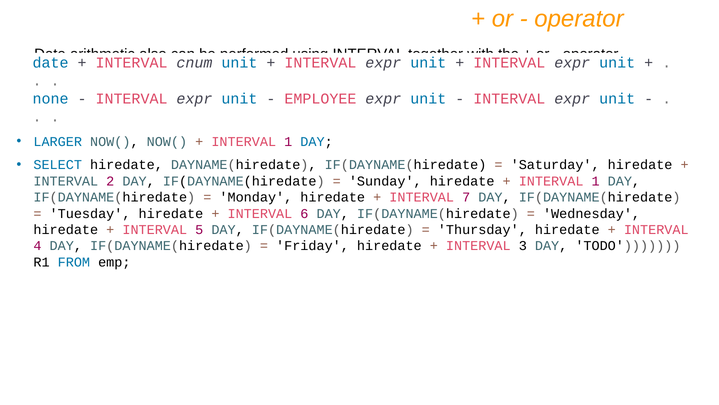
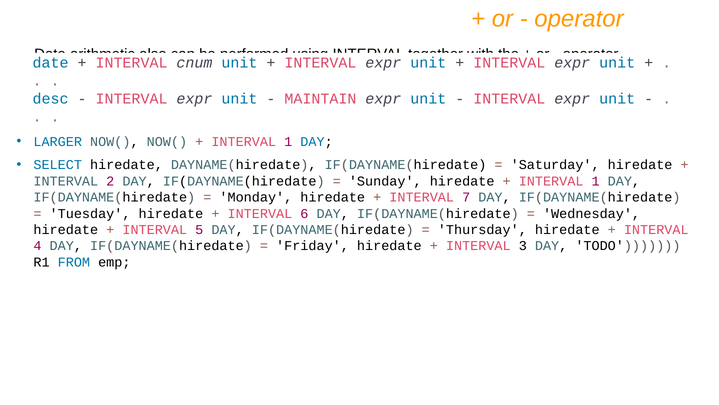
none: none -> desc (51, 99)
EMPLOYEE: EMPLOYEE -> MAINTAIN (320, 99)
